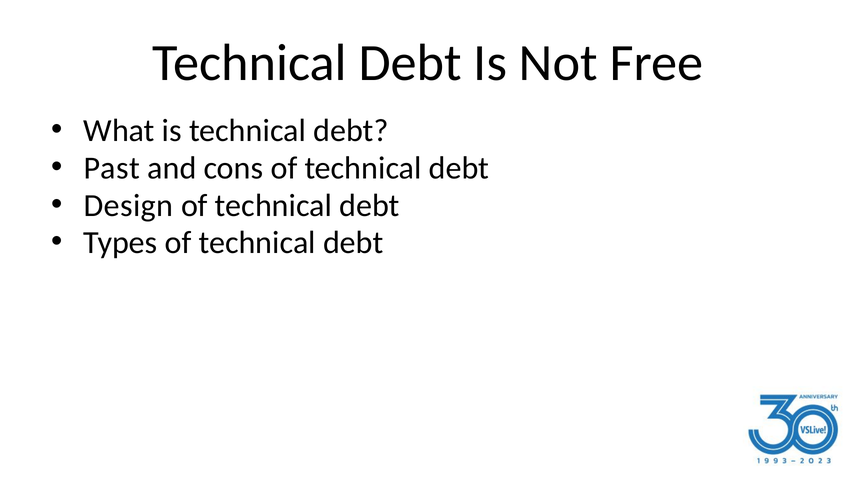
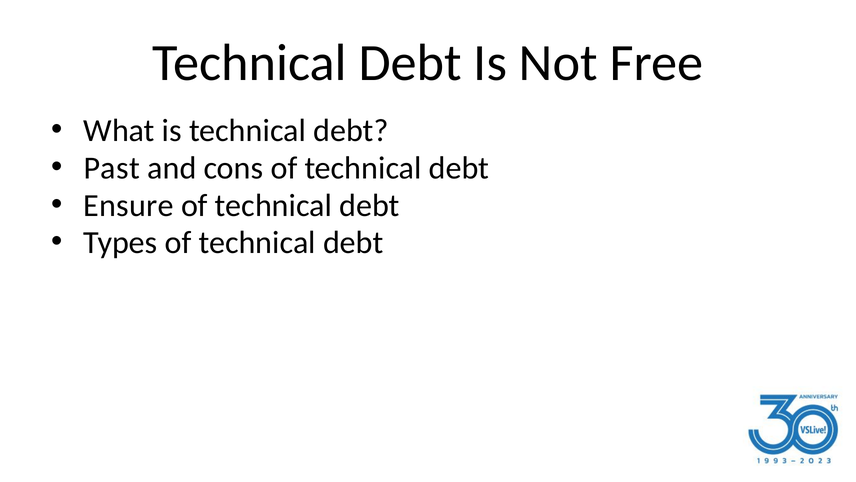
Design: Design -> Ensure (129, 205)
